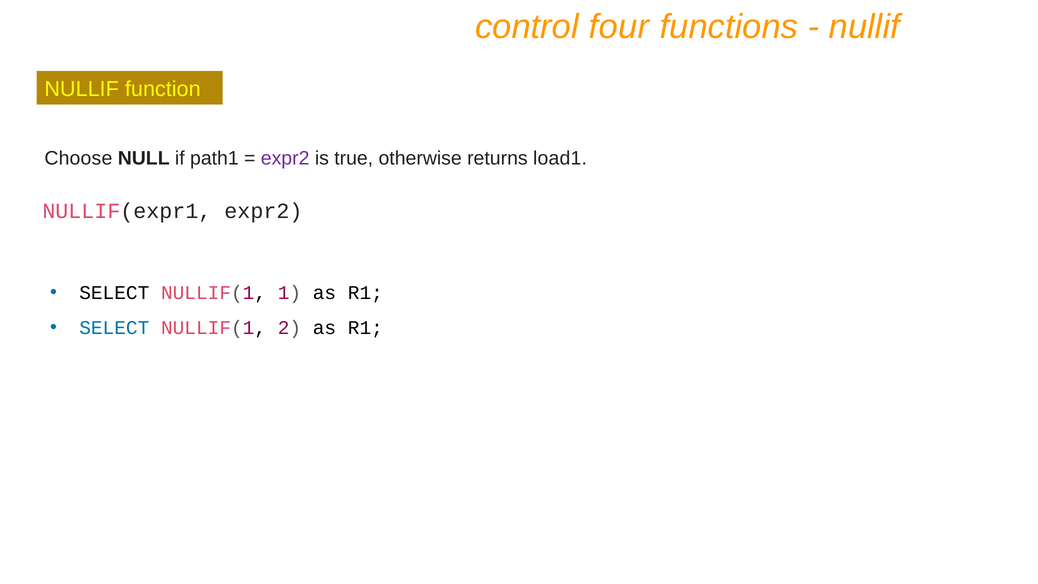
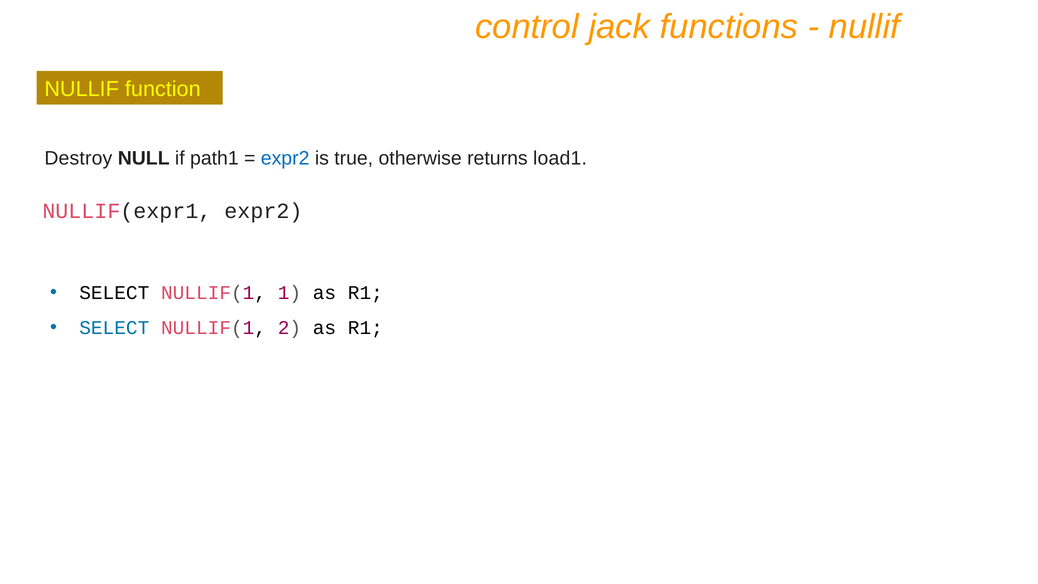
four: four -> jack (619, 27)
Choose: Choose -> Destroy (78, 158)
expr2 colour: purple -> blue (285, 158)
